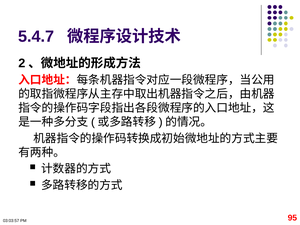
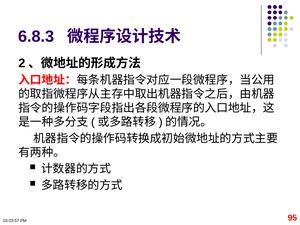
5.4.7: 5.4.7 -> 6.8.3 (36, 36)
